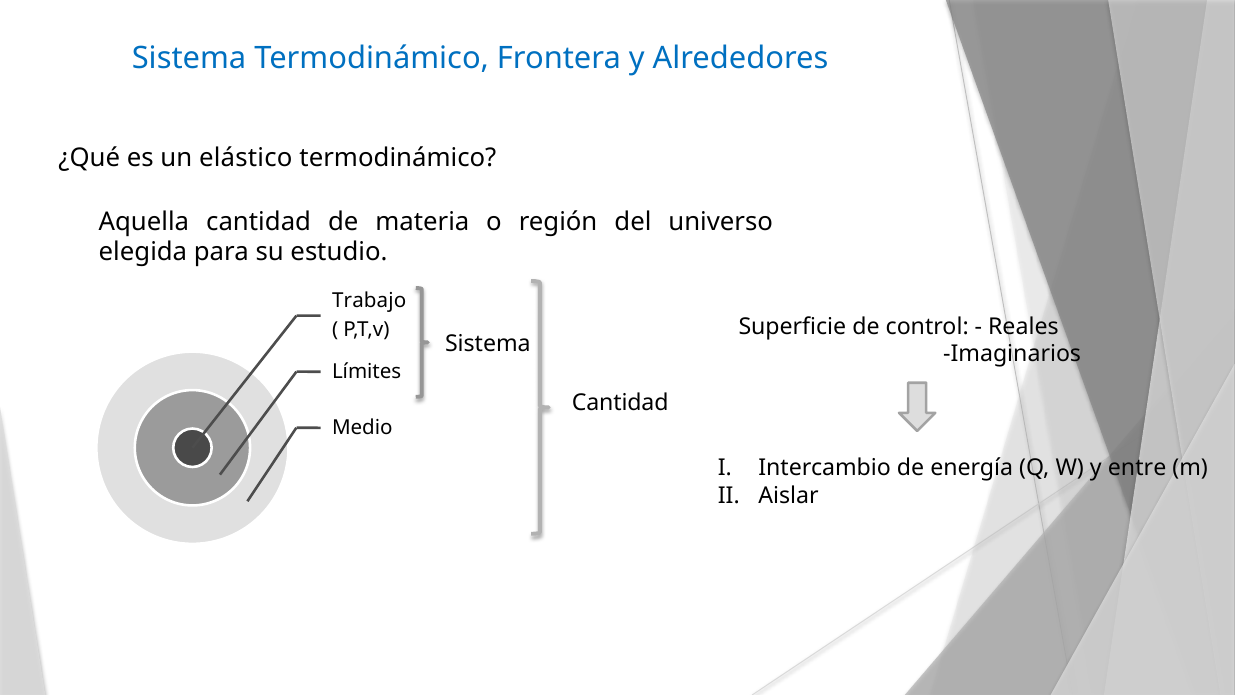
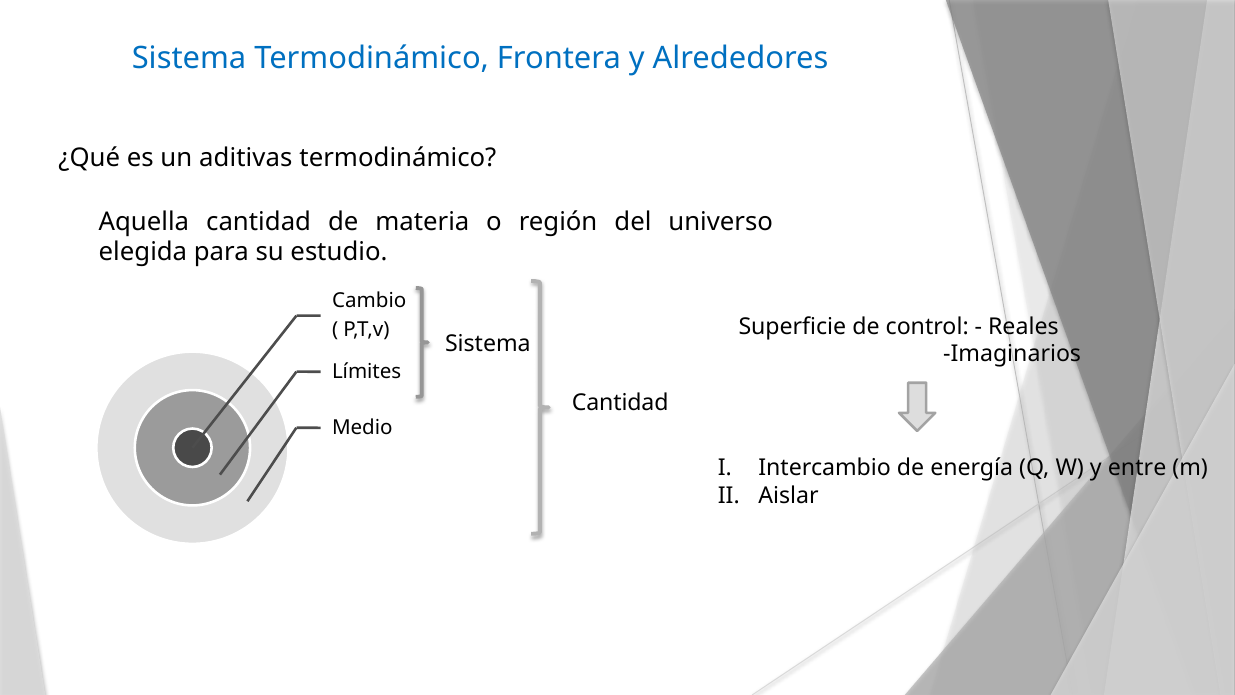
elástico: elástico -> aditivas (246, 158)
Trabajo: Trabajo -> Cambio (369, 301)
